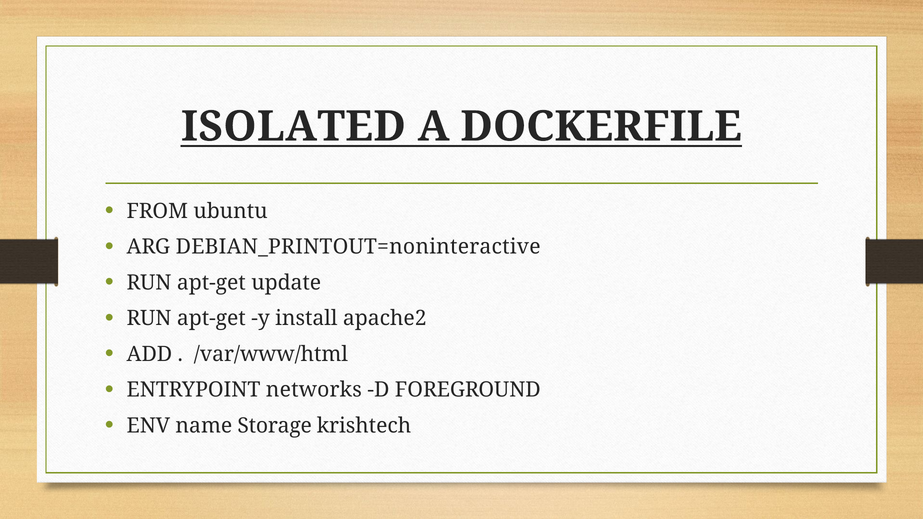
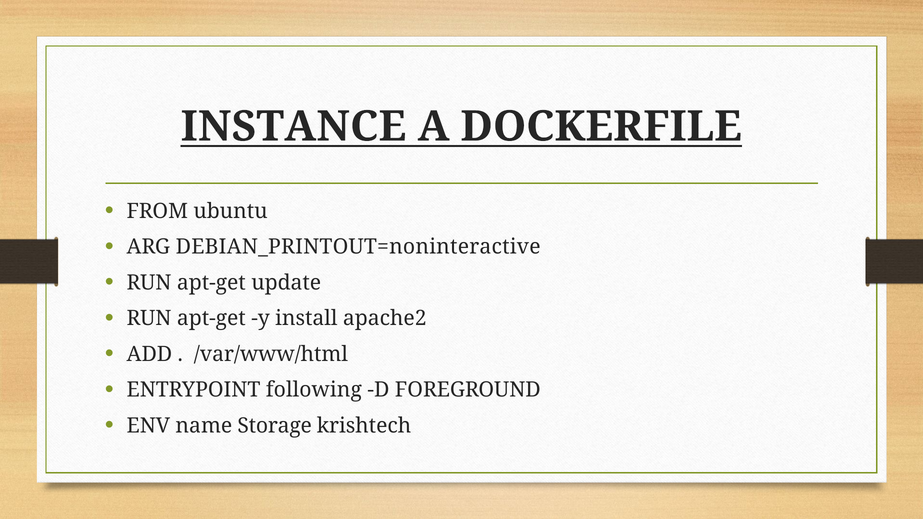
ISOLATED: ISOLATED -> INSTANCE (294, 127)
networks: networks -> following (314, 390)
